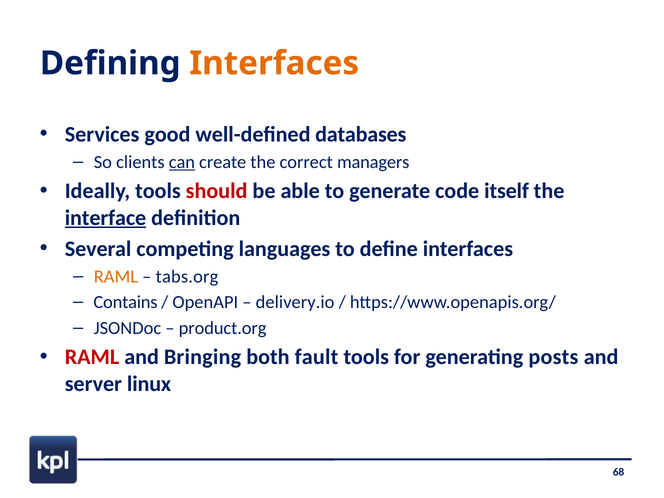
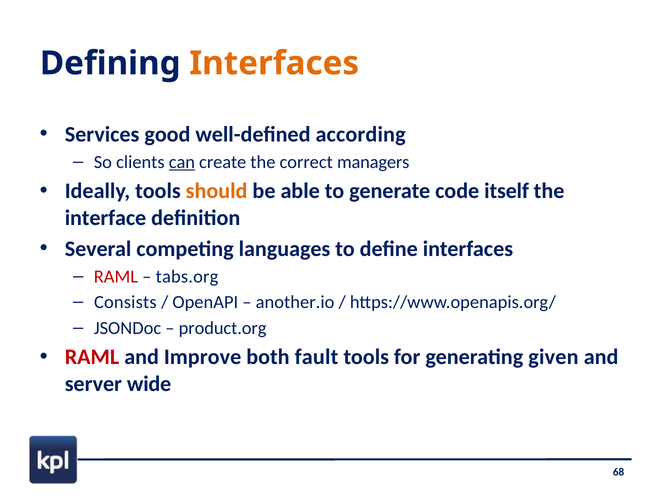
databases: databases -> according (361, 134)
should colour: red -> orange (217, 191)
interface underline: present -> none (105, 218)
RAML colour: orange -> red (116, 276)
Contains: Contains -> Consists (125, 302)
delivery.io: delivery.io -> another.io (295, 302)
Bringing: Bringing -> Improve (203, 357)
posts: posts -> given (553, 357)
linux: linux -> wide (149, 384)
